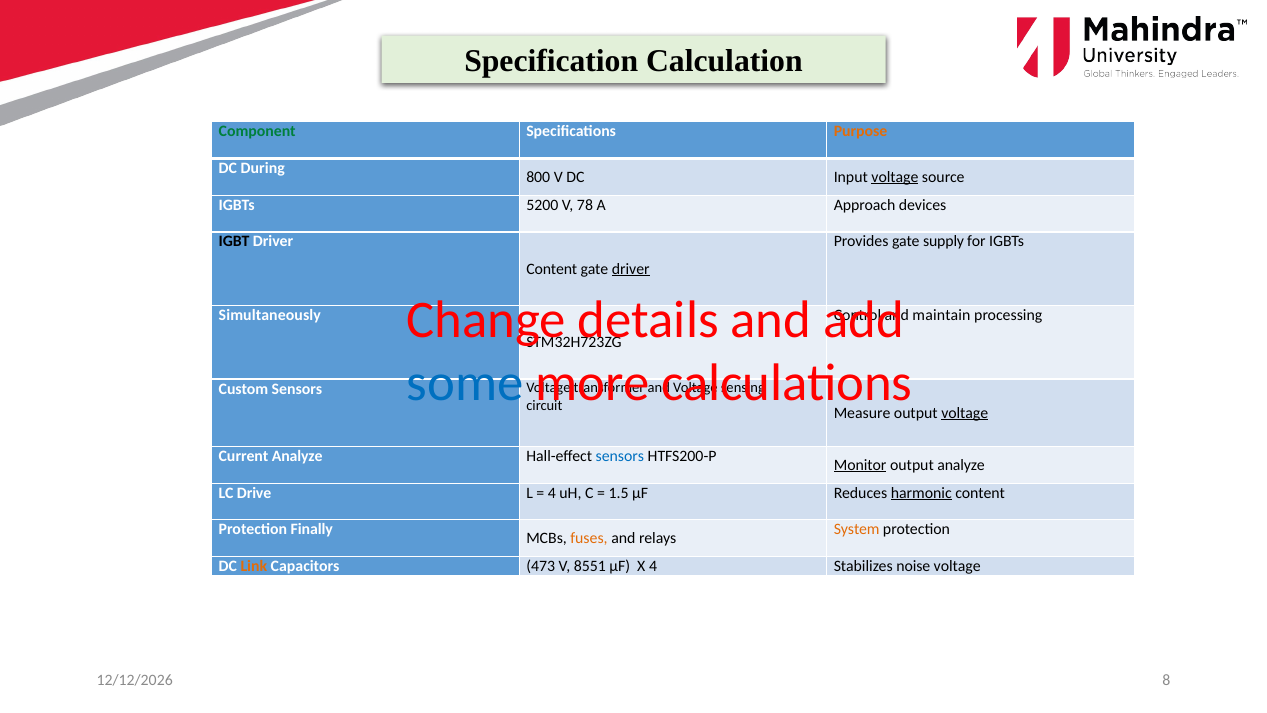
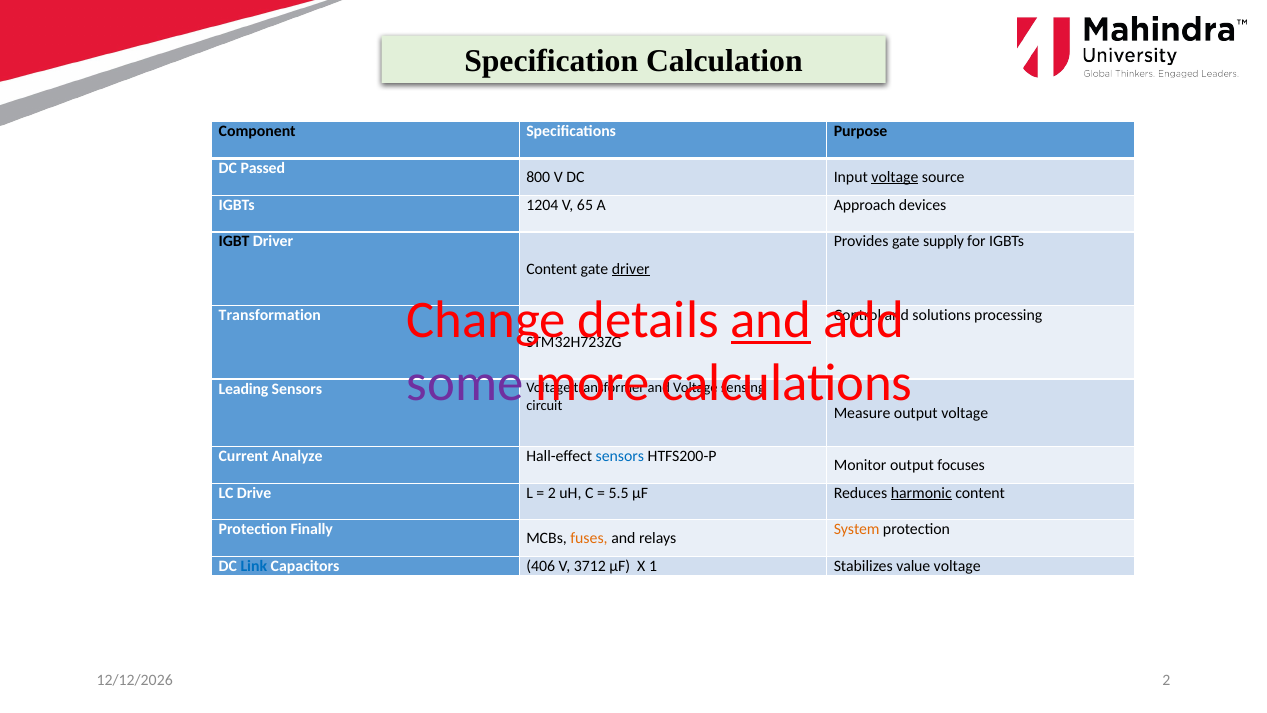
Component colour: green -> black (257, 131)
Purpose colour: orange -> black (861, 131)
During: During -> Passed (263, 168)
5200: 5200 -> 1204 (542, 205)
78: 78 -> 65 (585, 205)
and underline: none -> present (771, 320)
Simultaneously: Simultaneously -> Transformation (270, 315)
maintain: maintain -> solutions (942, 315)
some colour: blue -> purple (465, 383)
Custom: Custom -> Leading (244, 389)
voltage underline: present -> none (965, 413)
Monitor underline: present -> none (860, 465)
output analyze: analyze -> focuses (961, 465)
4: 4 -> 2 (552, 493)
1.5: 1.5 -> 5.5 (619, 493)
Link colour: orange -> blue (254, 566)
473: 473 -> 406 (541, 566)
8551: 8551 -> 3712 (590, 566)
X 4: 4 -> 1 (653, 566)
noise: noise -> value (913, 566)
8: 8 -> 2 (1166, 680)
